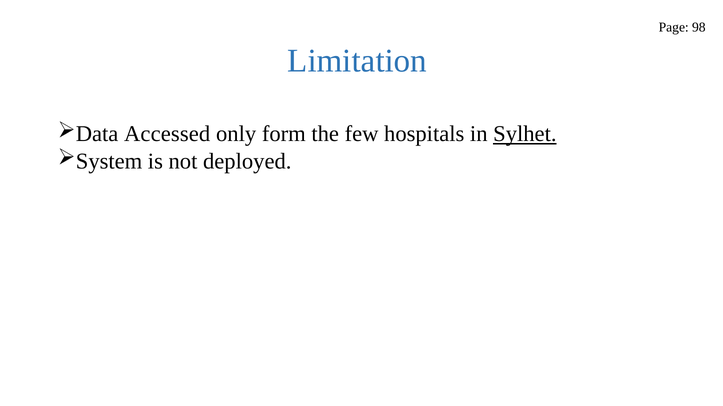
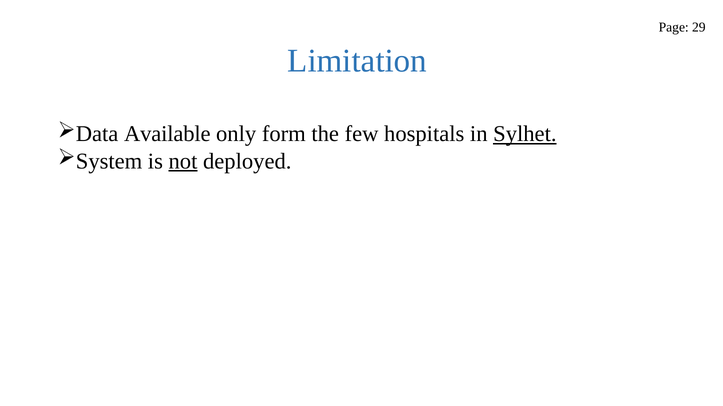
98: 98 -> 29 (699, 27)
Accessed: Accessed -> Available (167, 134)
not underline: none -> present (183, 161)
